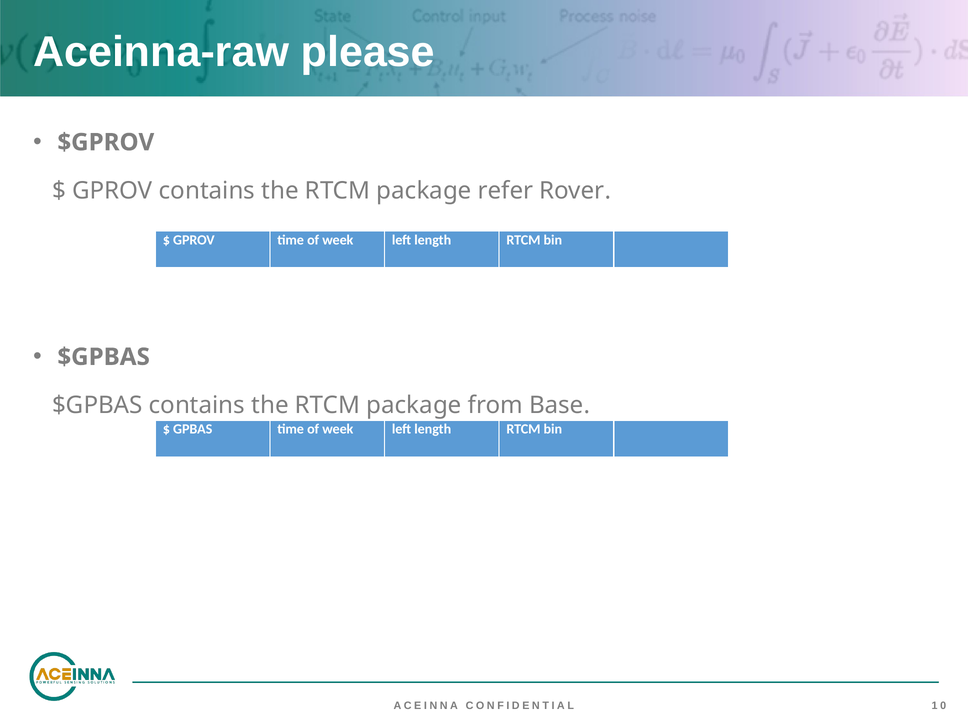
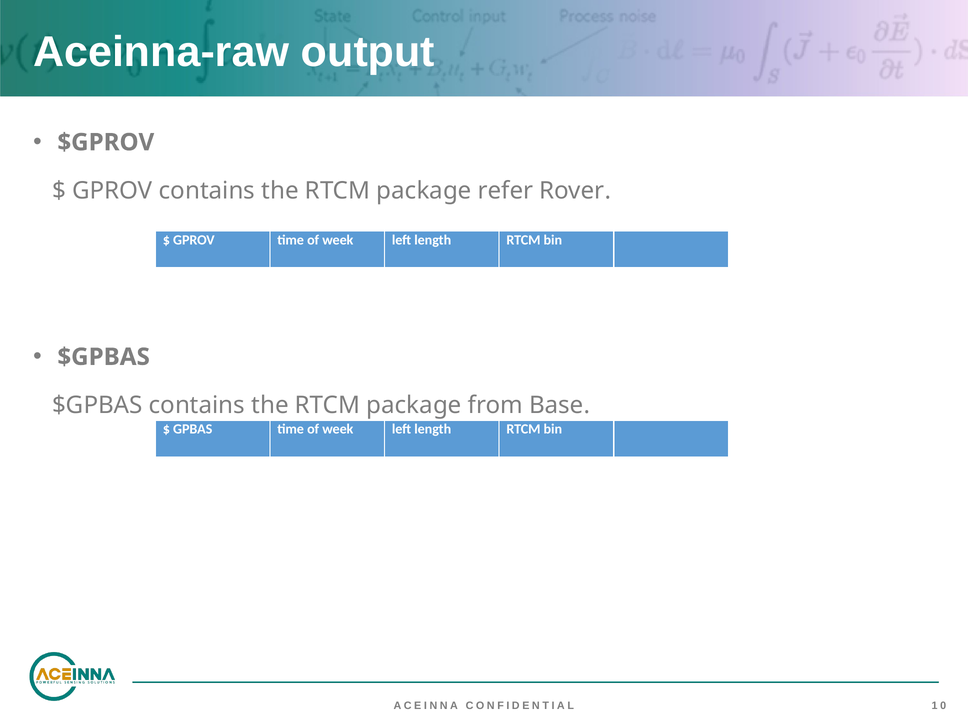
please: please -> output (368, 52)
